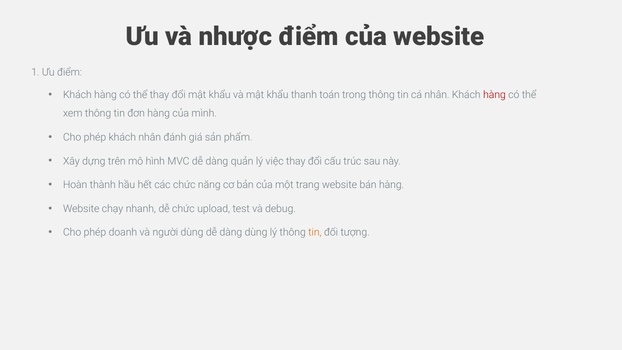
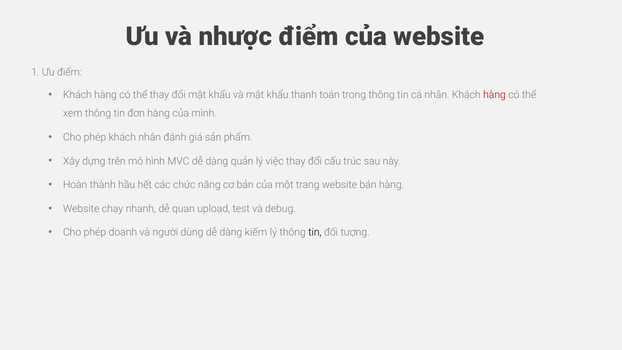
dễ chức: chức -> quan (183, 209)
dàng dùng: dùng -> kiếm (256, 232)
tin colour: orange -> black (315, 232)
